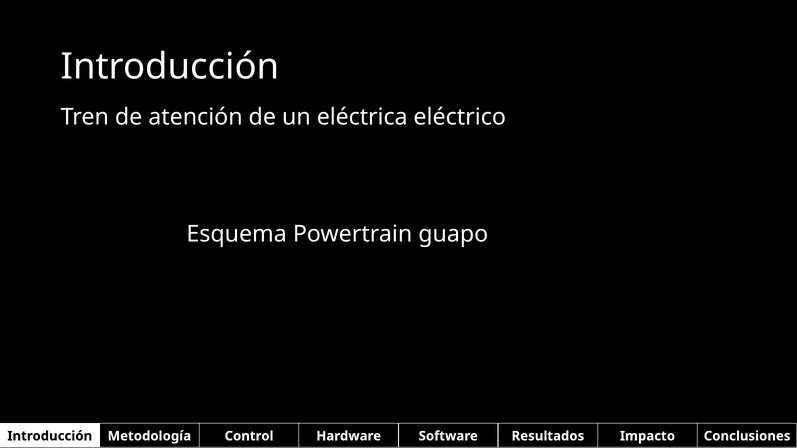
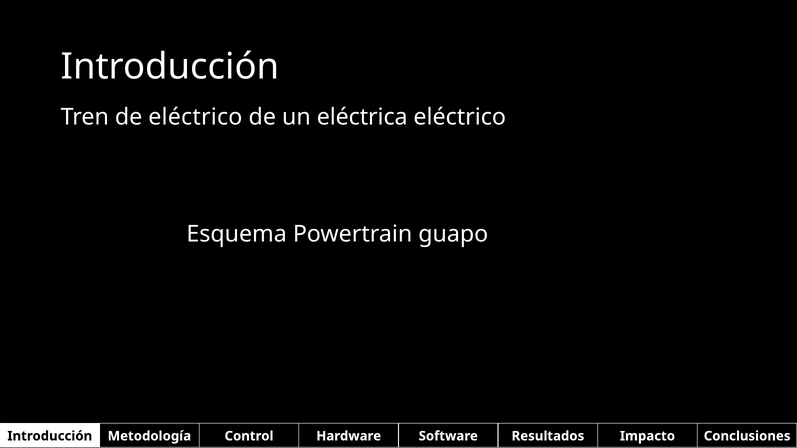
de atención: atención -> eléctrico (195, 117)
